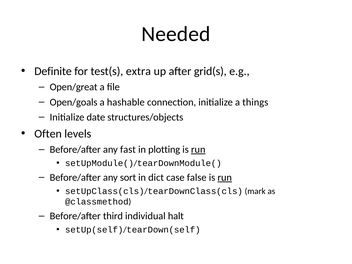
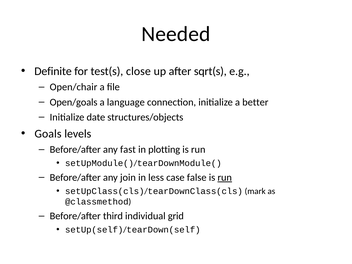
extra: extra -> close (138, 71)
grid(s: grid(s -> sqrt(s (210, 71)
Open/great: Open/great -> Open/chair (74, 87)
hashable: hashable -> language (126, 102)
things: things -> better (255, 102)
Often: Often -> Goals (48, 134)
run underline: present -> none (198, 149)
sort: sort -> join (128, 177)
dict: dict -> less (156, 177)
halt: halt -> grid (176, 216)
